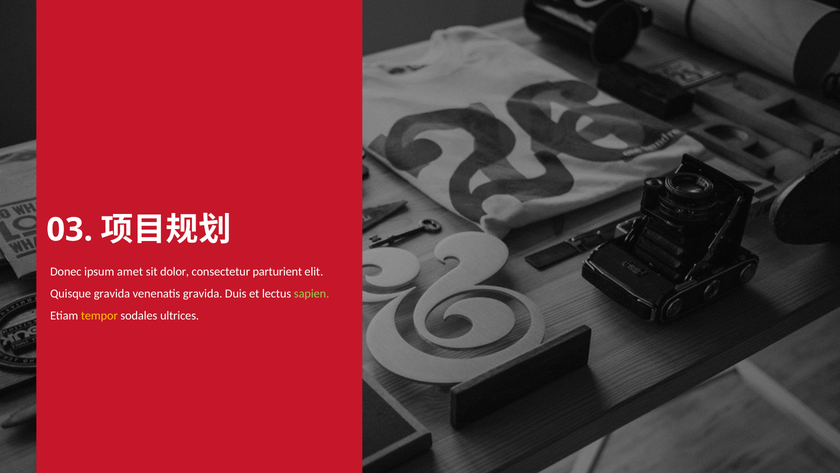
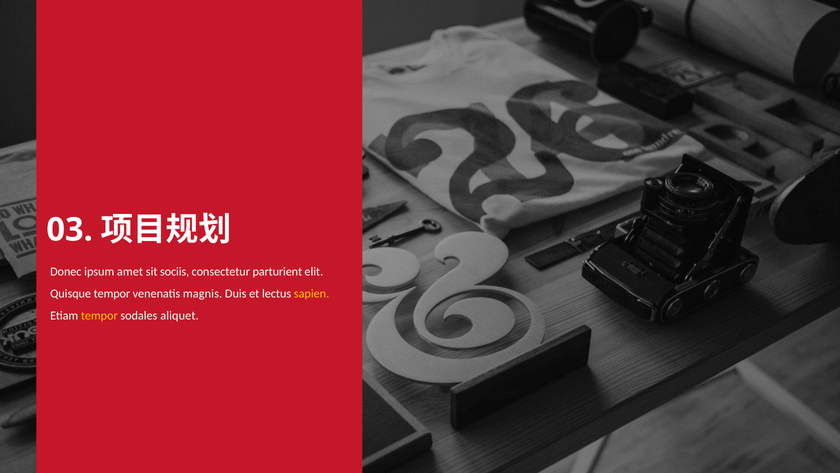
dolor: dolor -> sociis (175, 271)
Quisque gravida: gravida -> tempor (112, 293)
venenatis gravida: gravida -> magnis (203, 293)
sapien colour: light green -> yellow (312, 293)
ultrices: ultrices -> aliquet (179, 315)
